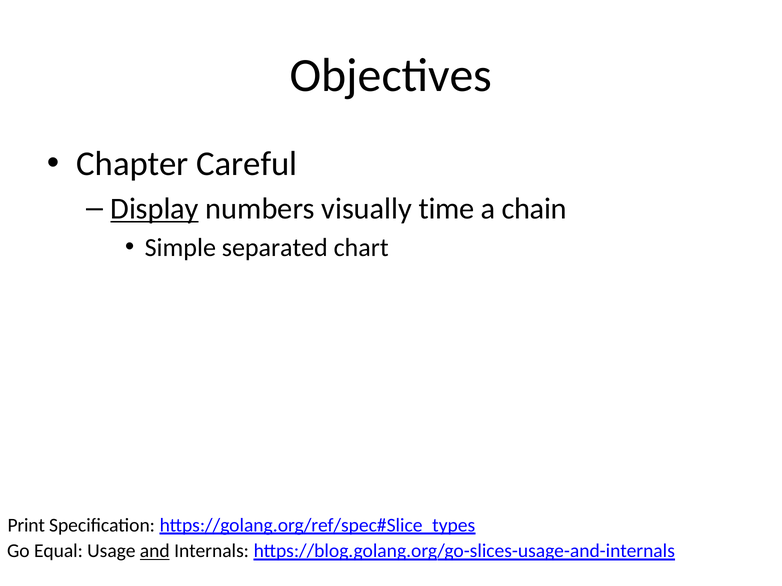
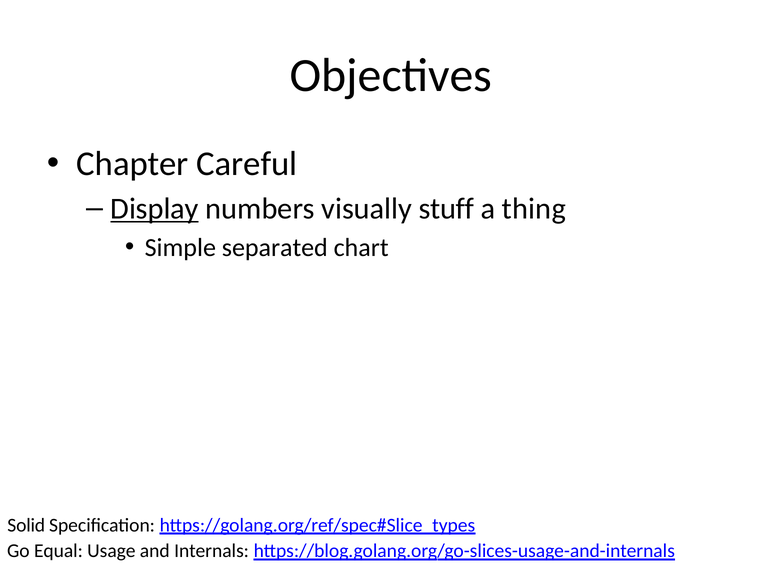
time: time -> stuff (446, 209)
chain: chain -> thing (534, 209)
Print: Print -> Solid (26, 526)
and underline: present -> none (155, 551)
